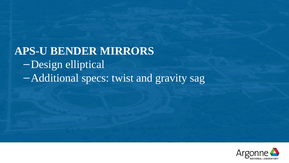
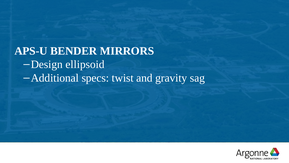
elliptical: elliptical -> ellipsoid (85, 64)
